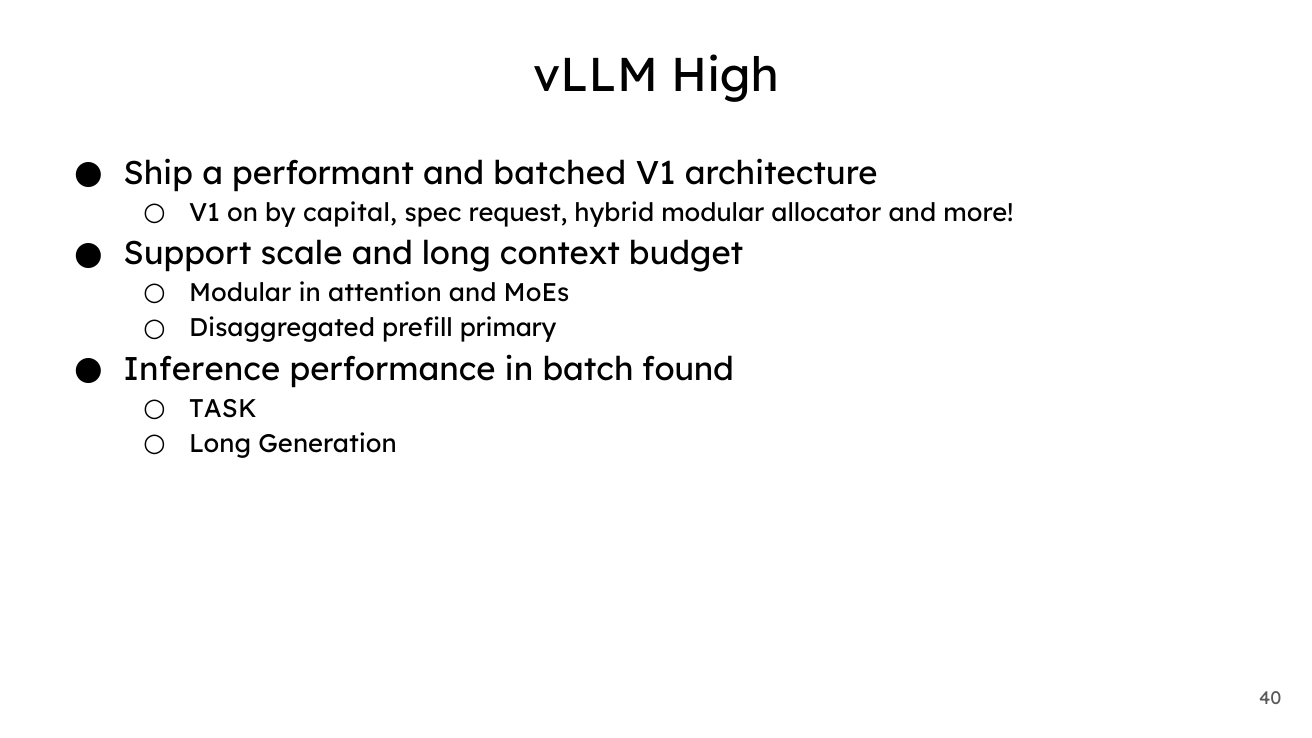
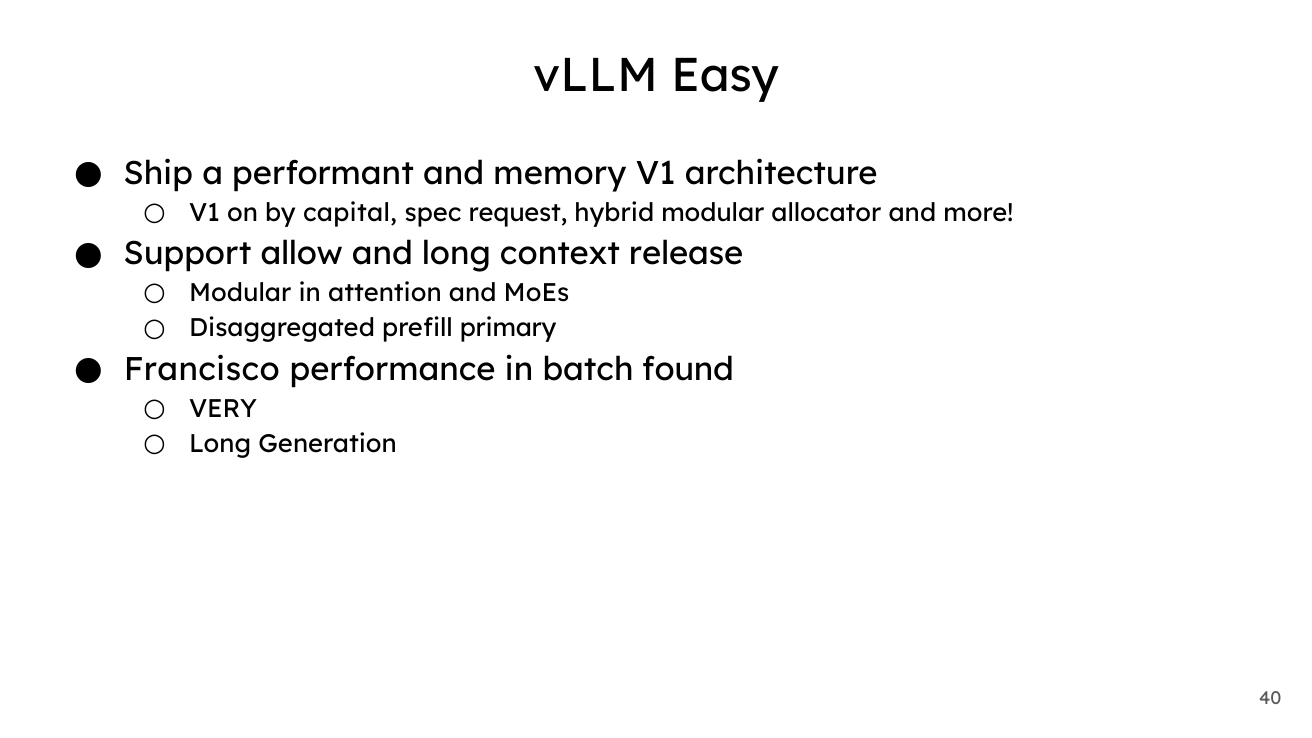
High: High -> Easy (725, 76)
batched: batched -> memory (560, 174)
scale: scale -> allow (302, 254)
budget: budget -> release (686, 254)
Inference: Inference -> Francisco (202, 370)
TASK: TASK -> VERY (223, 409)
